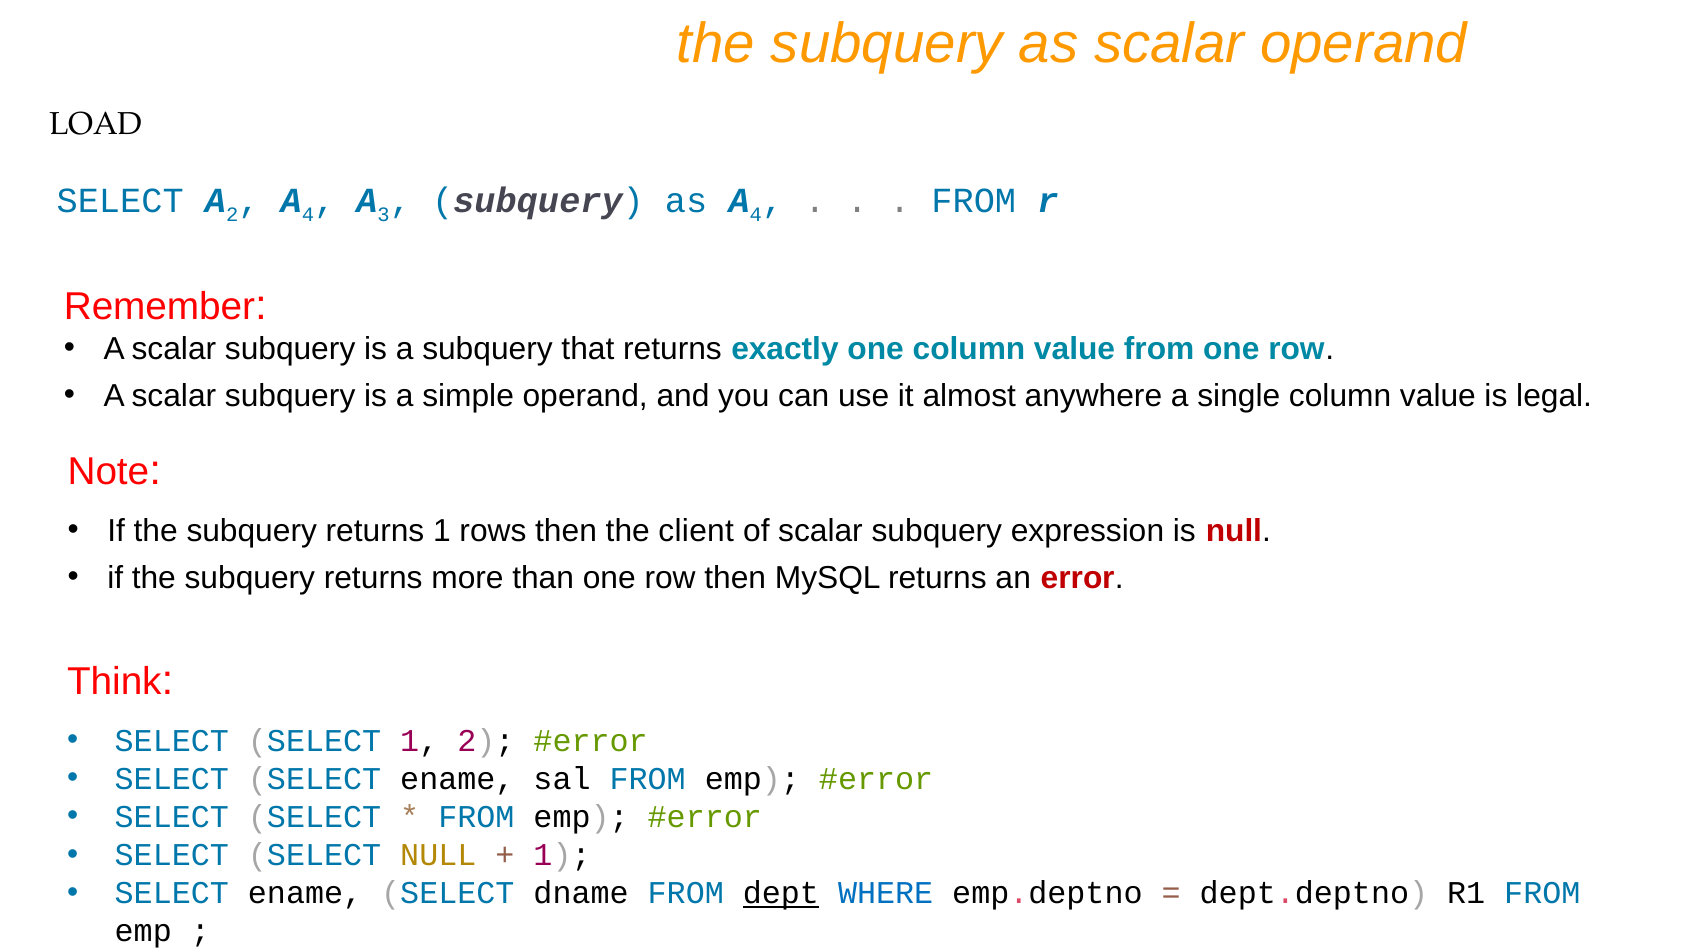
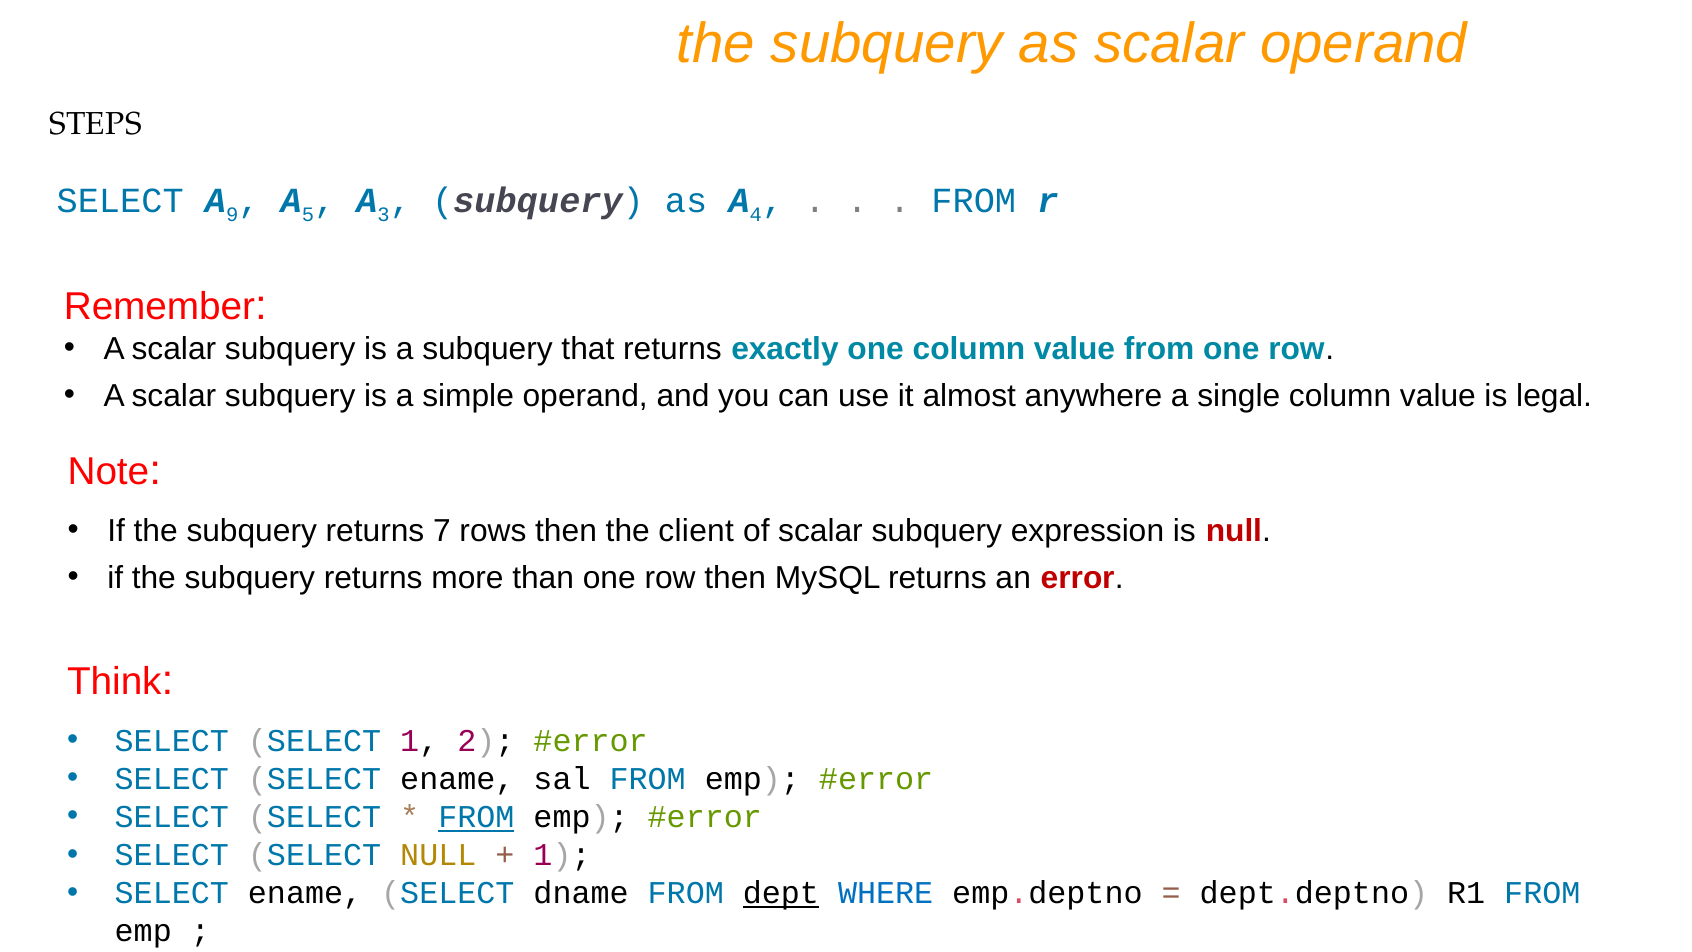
LOAD: LOAD -> STEPS (95, 124)
A 2: 2 -> 9 (232, 214)
4: 4 -> 5 (308, 214)
returns 1: 1 -> 7 (442, 531)
FROM underline: none -> present (476, 817)
